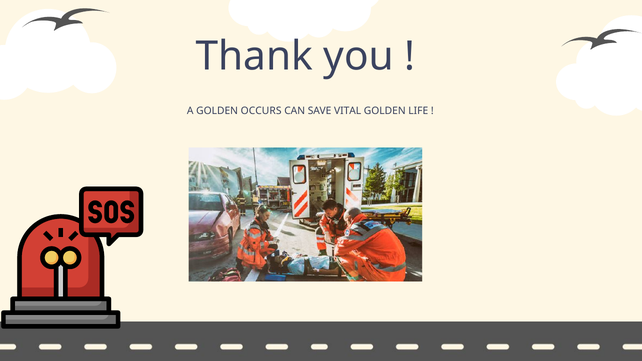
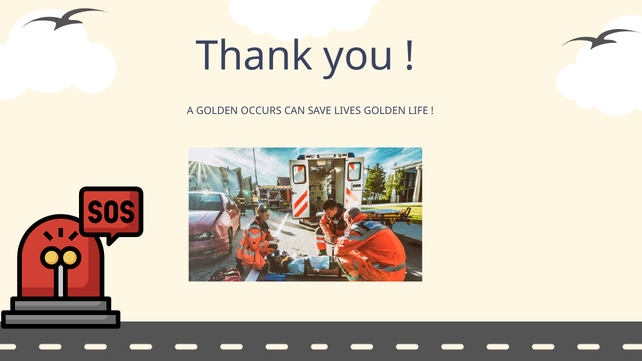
VITAL: VITAL -> LIVES (348, 111)
